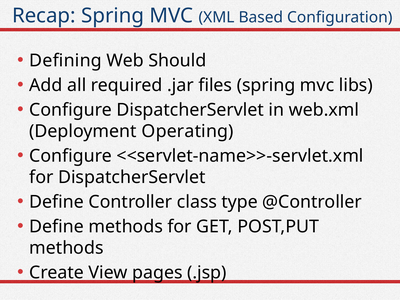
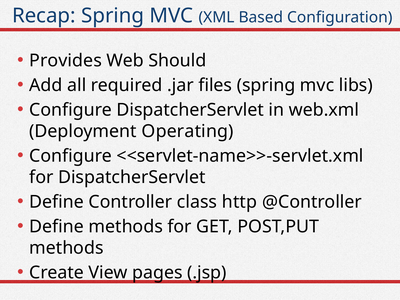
Defining: Defining -> Provides (66, 61)
type: type -> http (240, 202)
